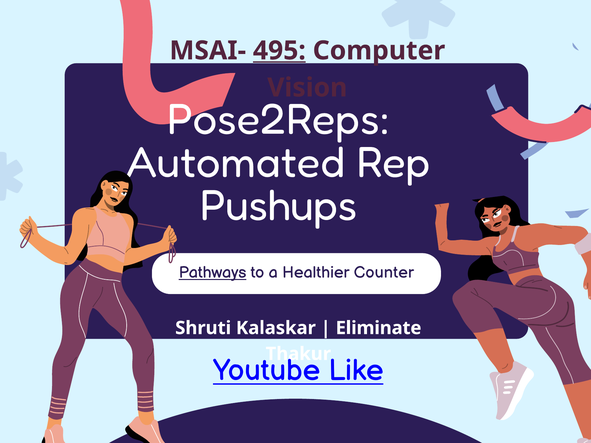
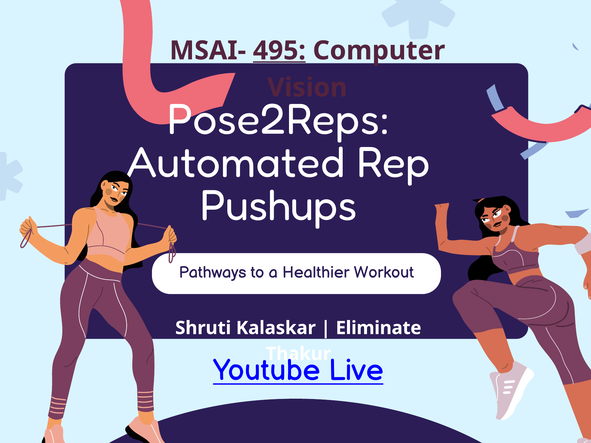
Pathways underline: present -> none (213, 273)
Counter: Counter -> Workout (384, 273)
Like: Like -> Live (356, 371)
